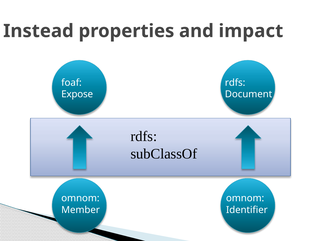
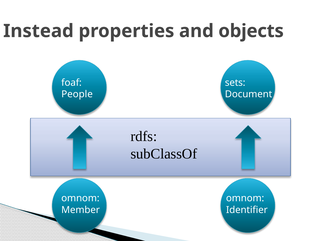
impact: impact -> objects (251, 31)
rdfs: rdfs -> sets (235, 83)
Expose: Expose -> People (77, 94)
